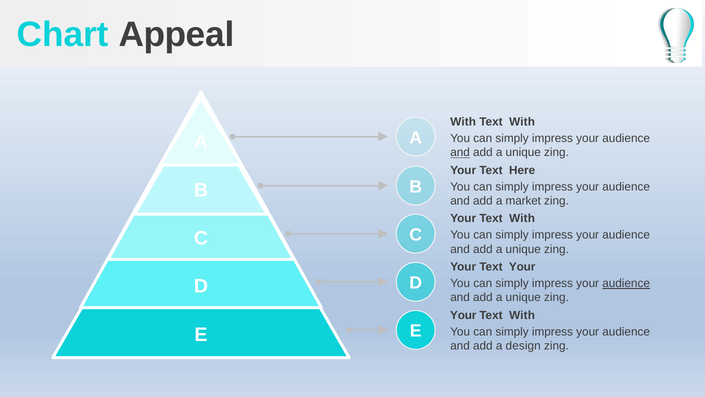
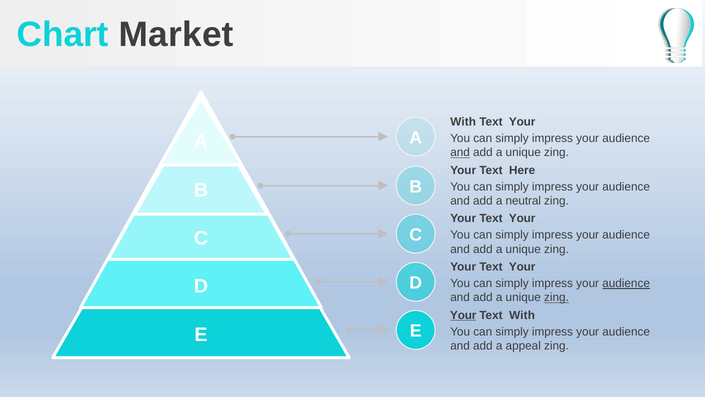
Appeal: Appeal -> Market (176, 34)
With: With -> Your (522, 122)
market: market -> neutral (523, 201)
With: With -> Your (522, 218)
zing underline: none -> present (556, 297)
Your underline: none -> present (463, 315)
design: design -> appeal (523, 346)
